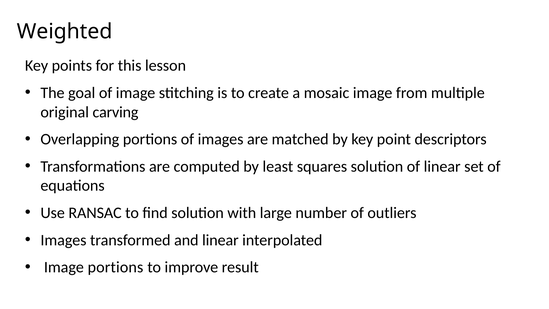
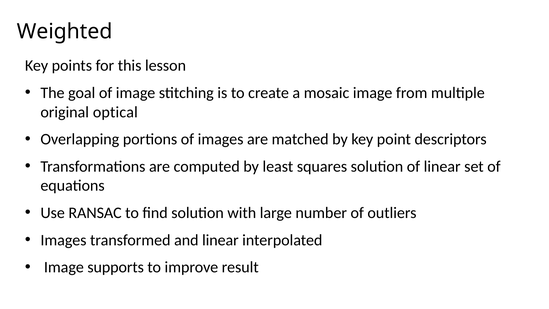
carving: carving -> optical (115, 112)
Image portions: portions -> supports (116, 267)
